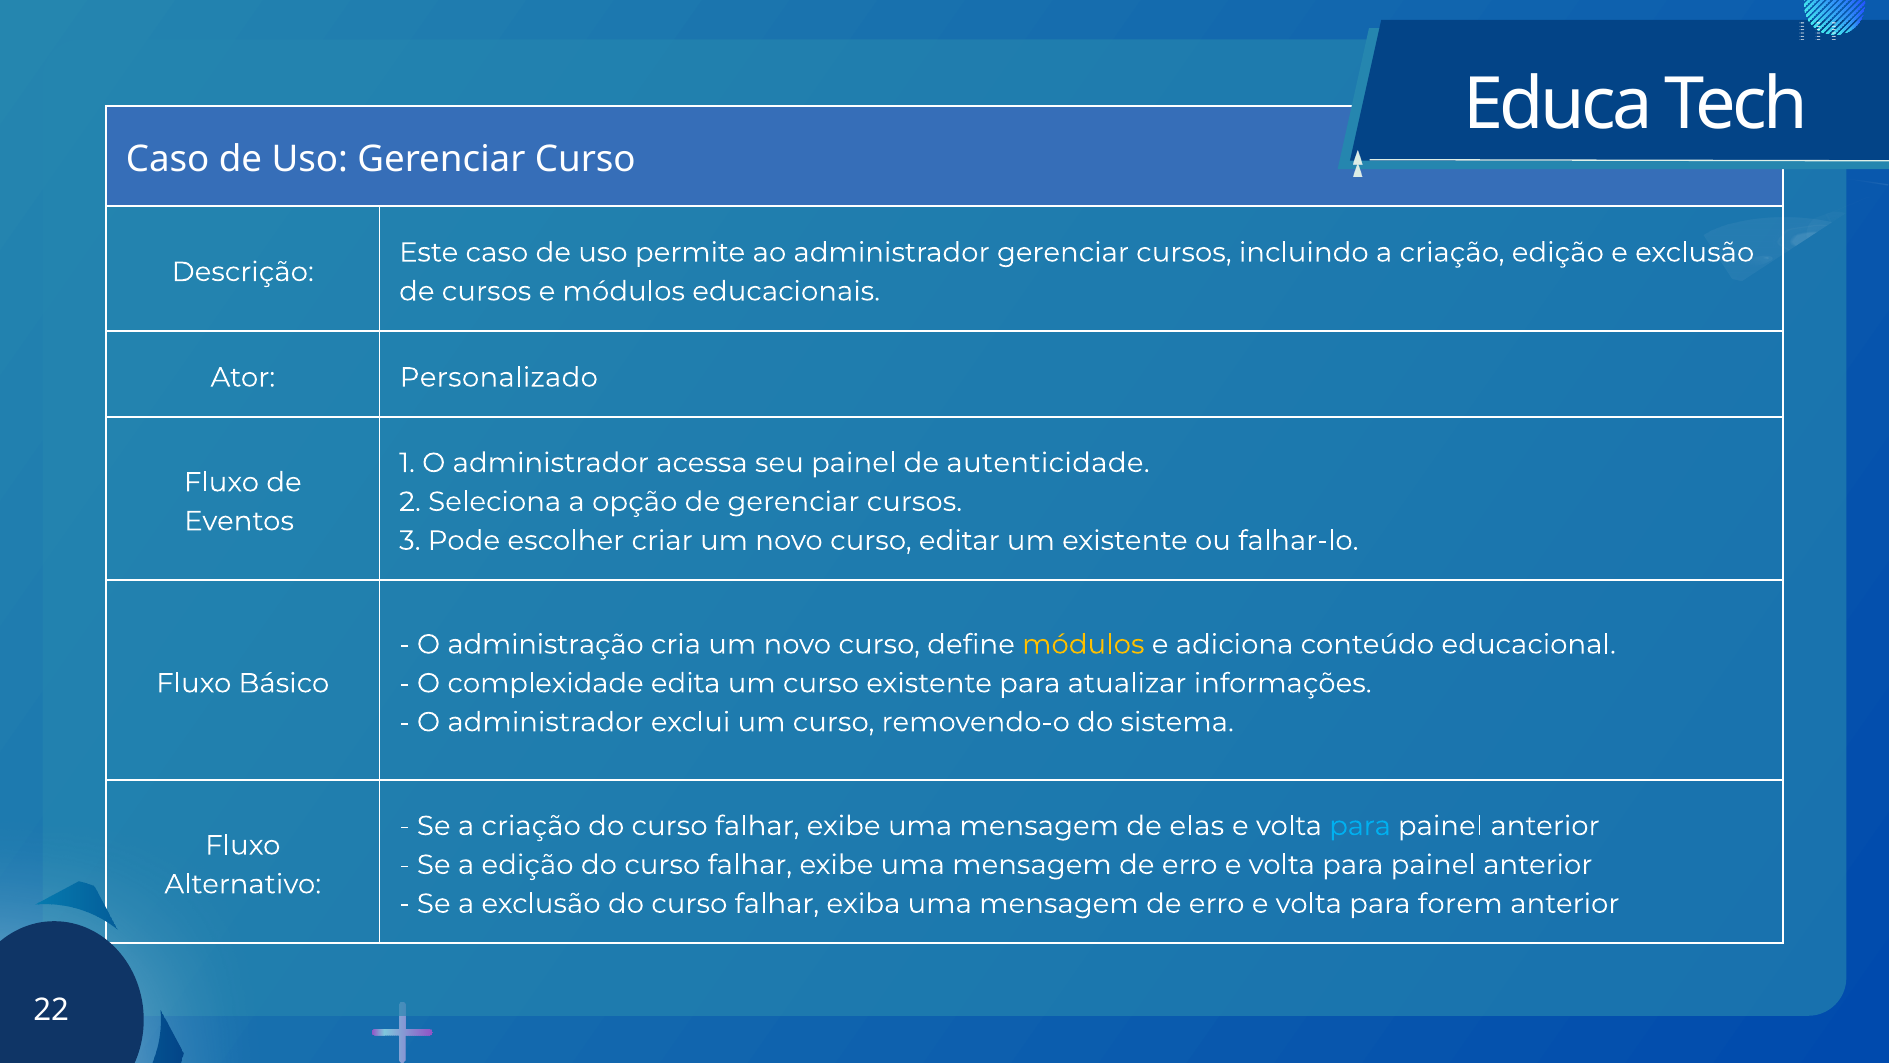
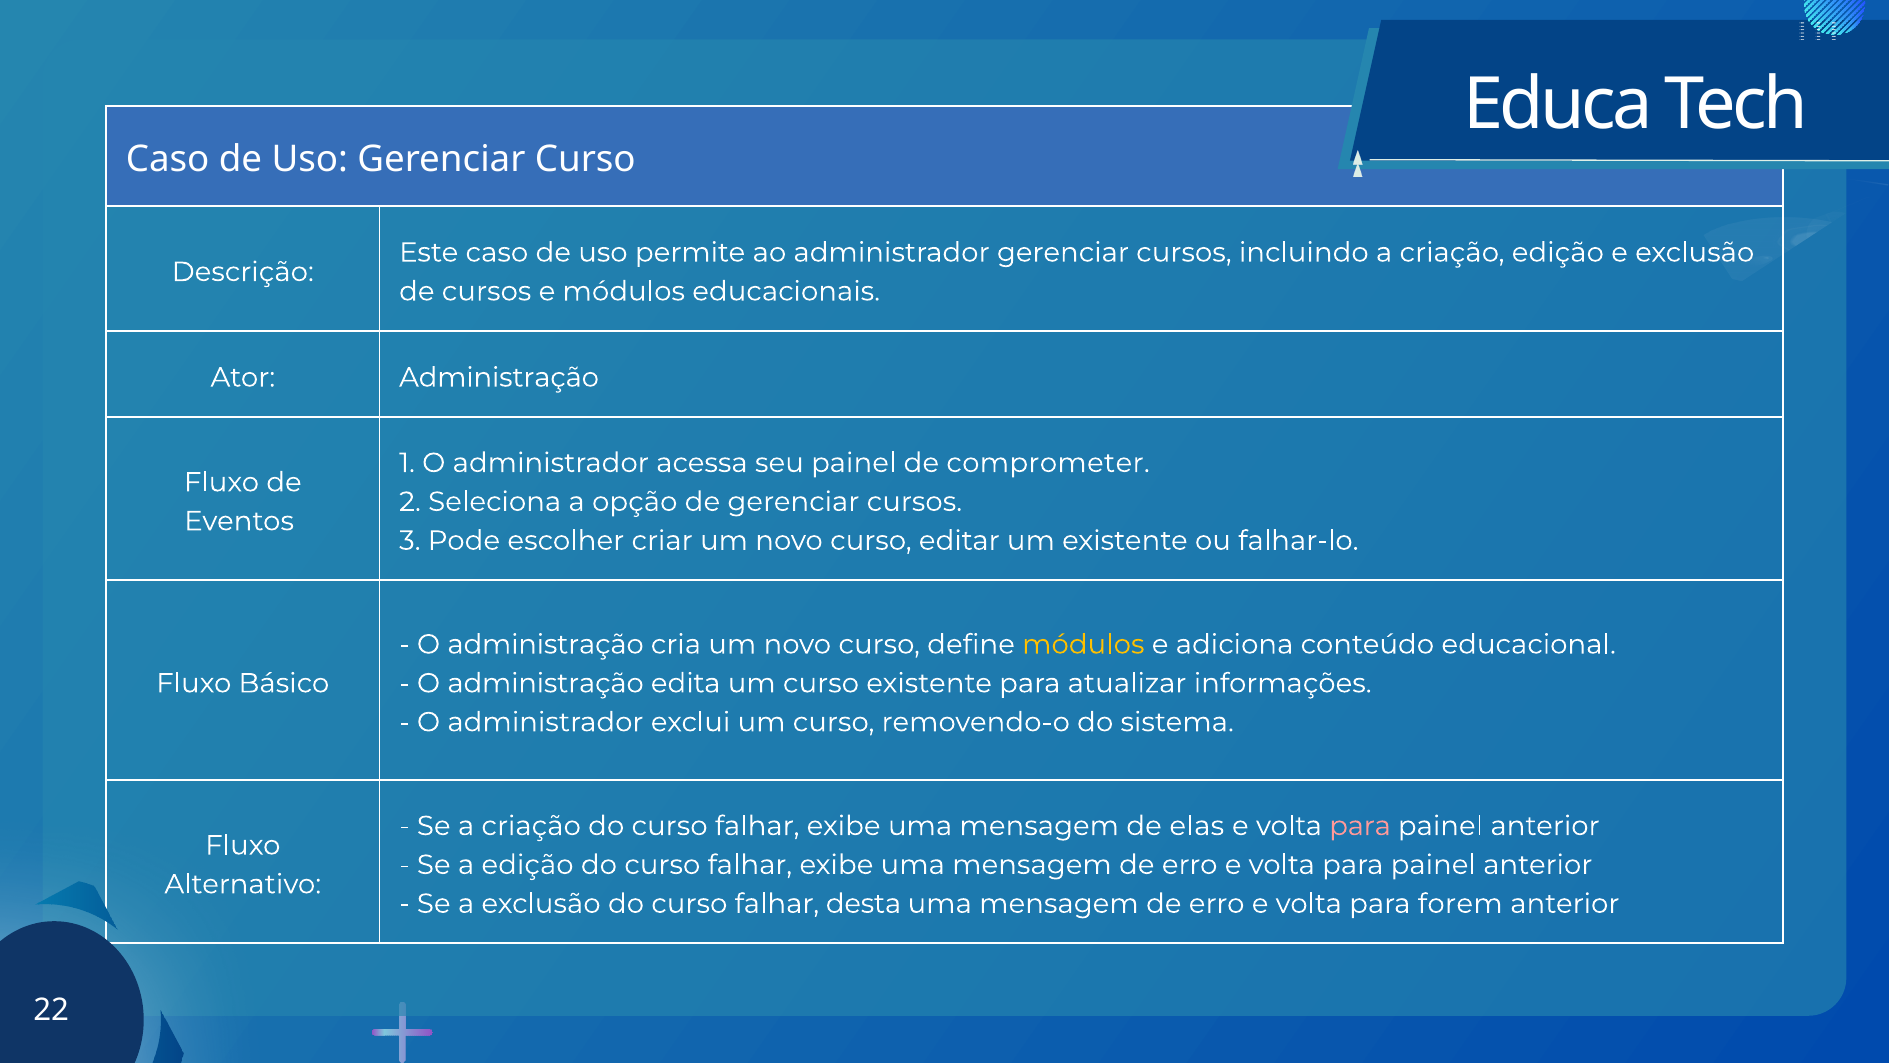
Ator Personalizado: Personalizado -> Administração (499, 377)
autenticidade: autenticidade -> comprometer (1048, 463)
complexidade: complexidade -> administração (546, 683)
para colour: light blue -> pink (1360, 826)
exiba: exiba -> desta (864, 903)
